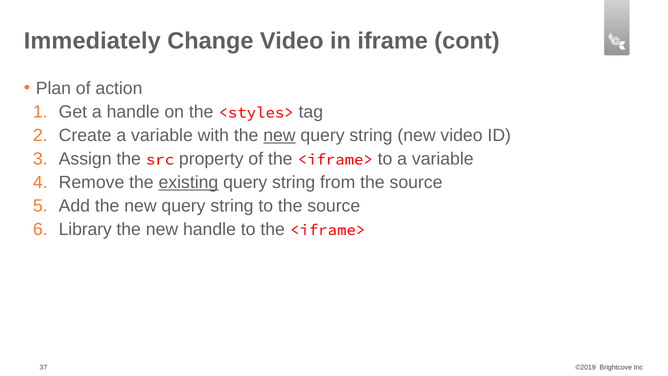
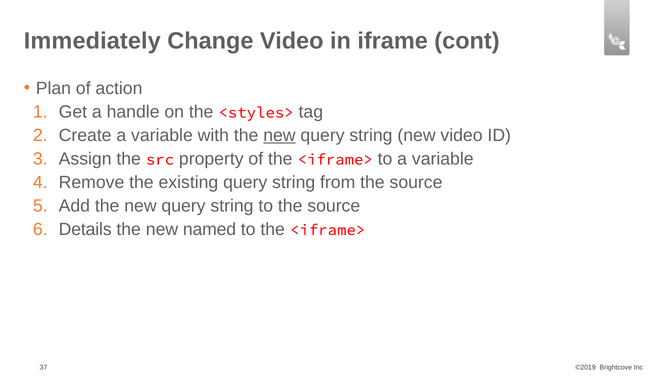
existing underline: present -> none (188, 182)
Library: Library -> Details (85, 229)
new handle: handle -> named (210, 229)
